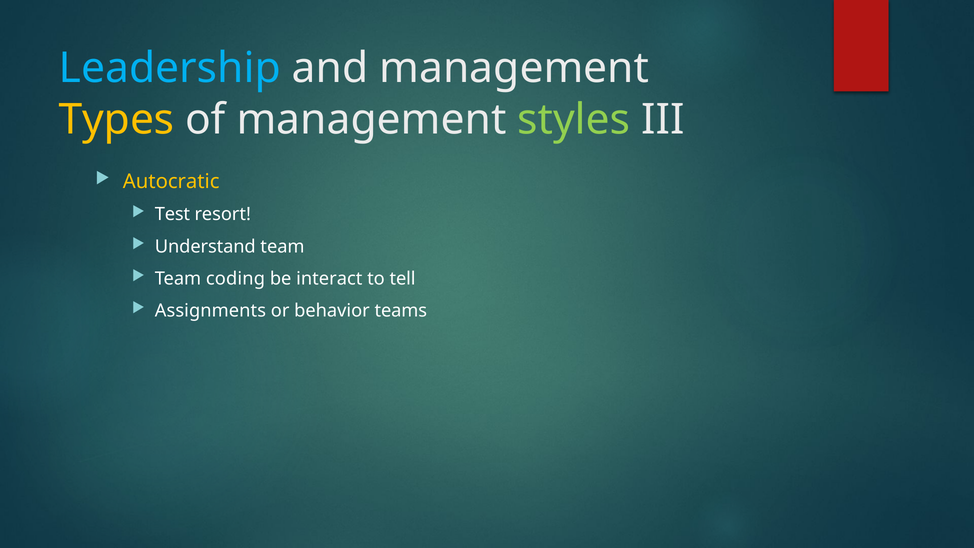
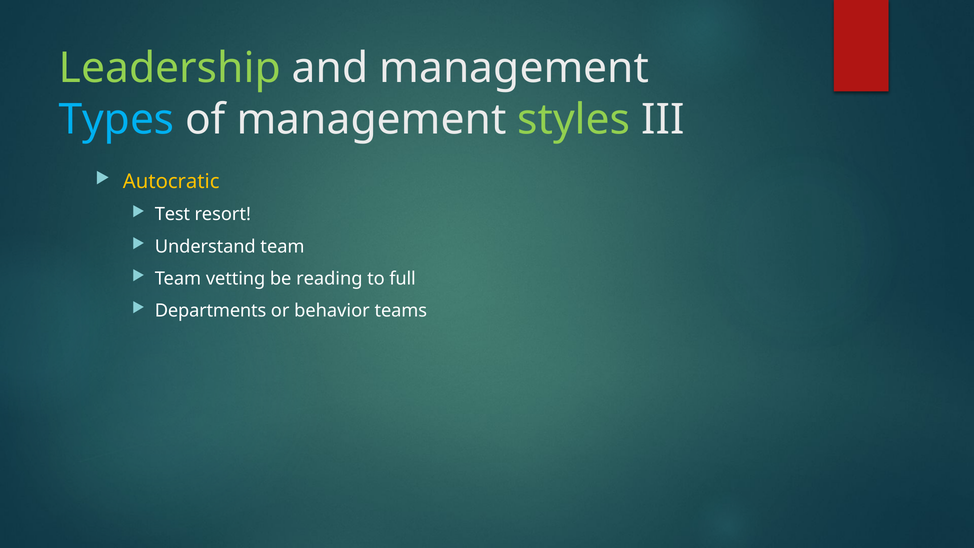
Leadership colour: light blue -> light green (170, 68)
Types colour: yellow -> light blue (117, 120)
coding: coding -> vetting (236, 279)
interact: interact -> reading (329, 279)
tell: tell -> full (403, 279)
Assignments: Assignments -> Departments (211, 311)
